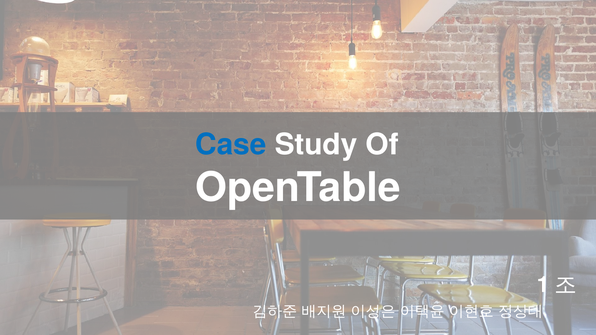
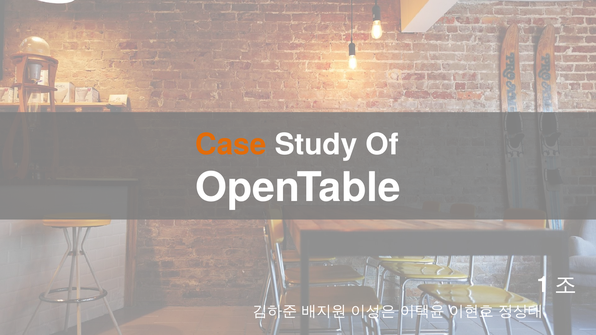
Case colour: blue -> orange (231, 145)
